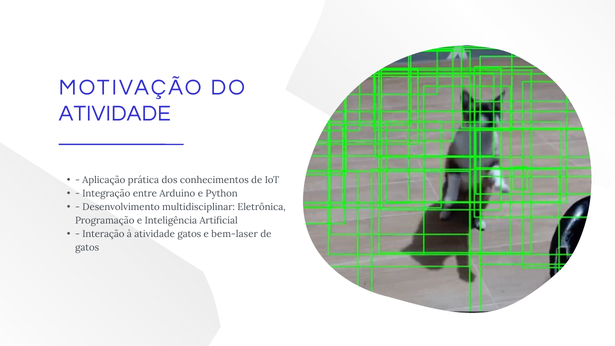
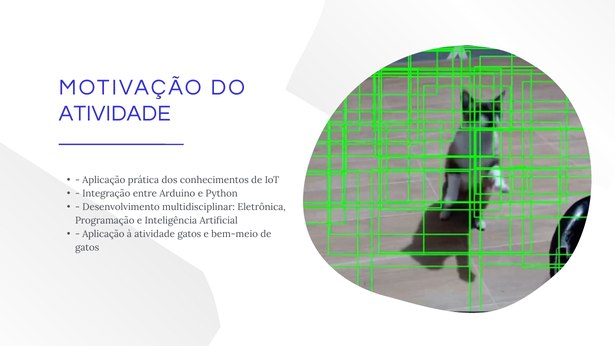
Interação: Interação -> Aplicação (103, 234)
bem-laser: bem-laser -> bem-meio (235, 234)
